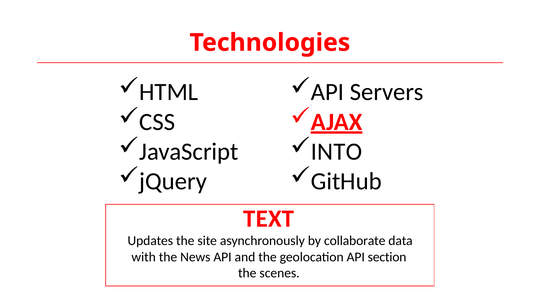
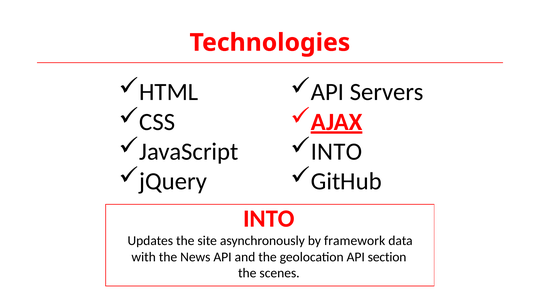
TEXT: TEXT -> INTO (269, 218)
collaborate: collaborate -> framework (355, 240)
